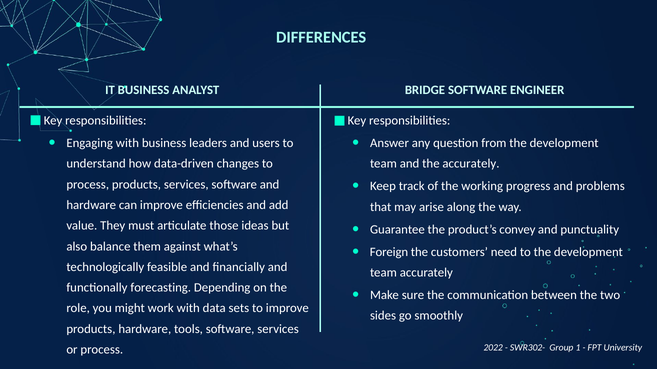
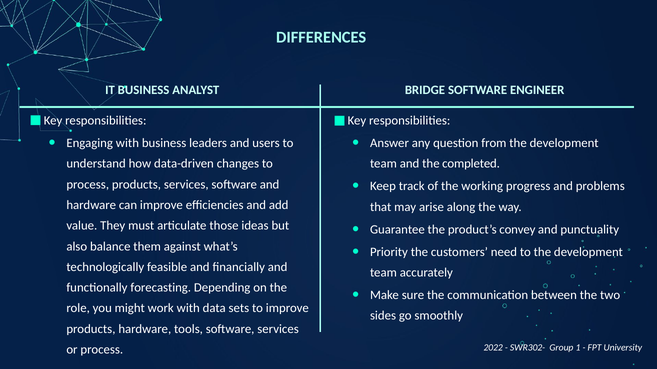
the accurately: accurately -> completed (471, 164)
Foreign: Foreign -> Priority (389, 252)
